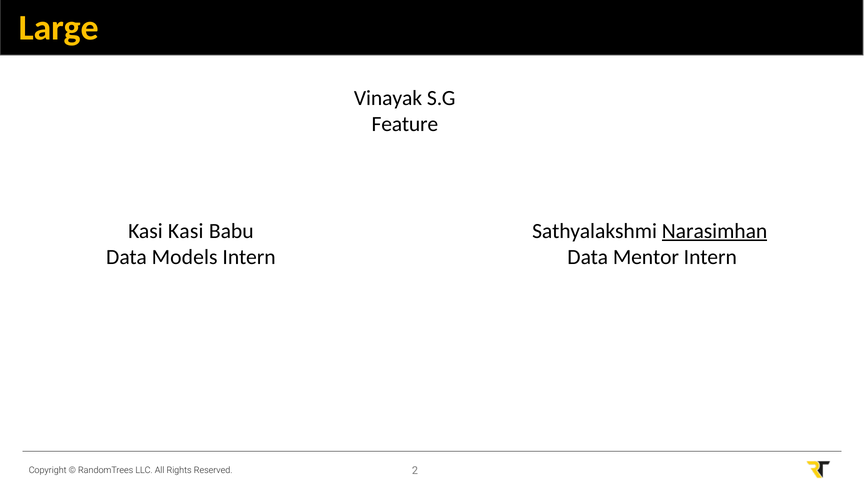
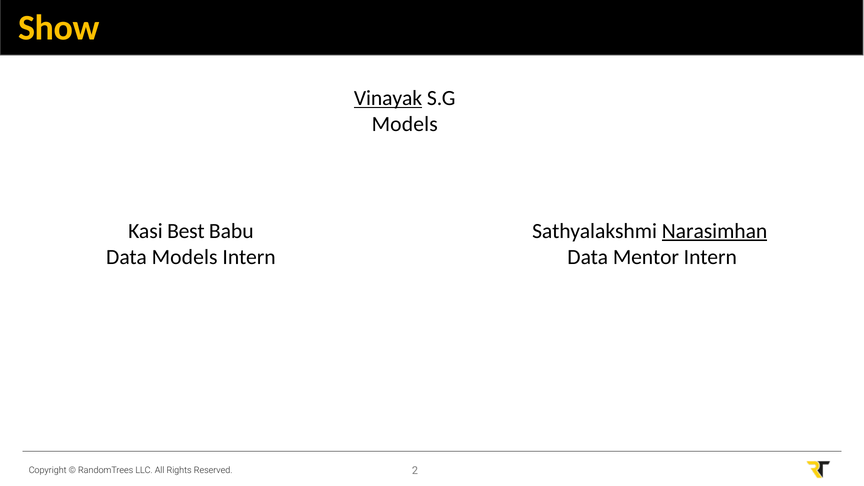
Large: Large -> Show (59, 28)
Vinayak underline: none -> present (388, 98)
Feature: Feature -> Models (405, 124)
Kasi Kasi: Kasi -> Best (186, 231)
